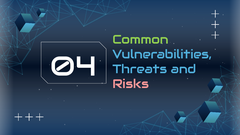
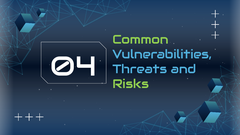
Risks colour: pink -> light green (131, 84)
